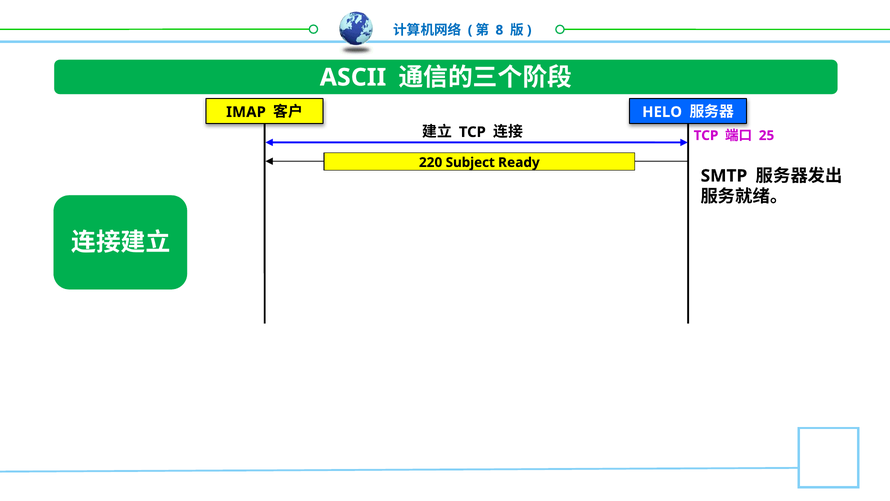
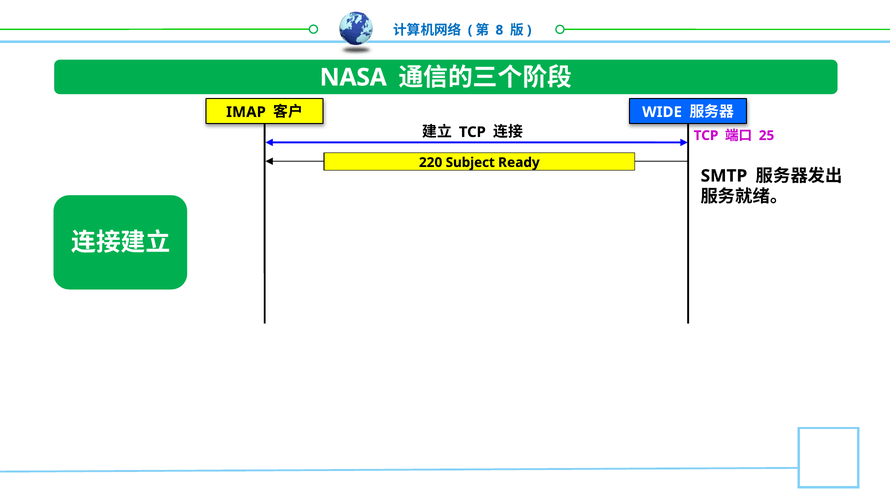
ASCII: ASCII -> NASA (353, 77)
HELO: HELO -> WIDE (662, 112)
